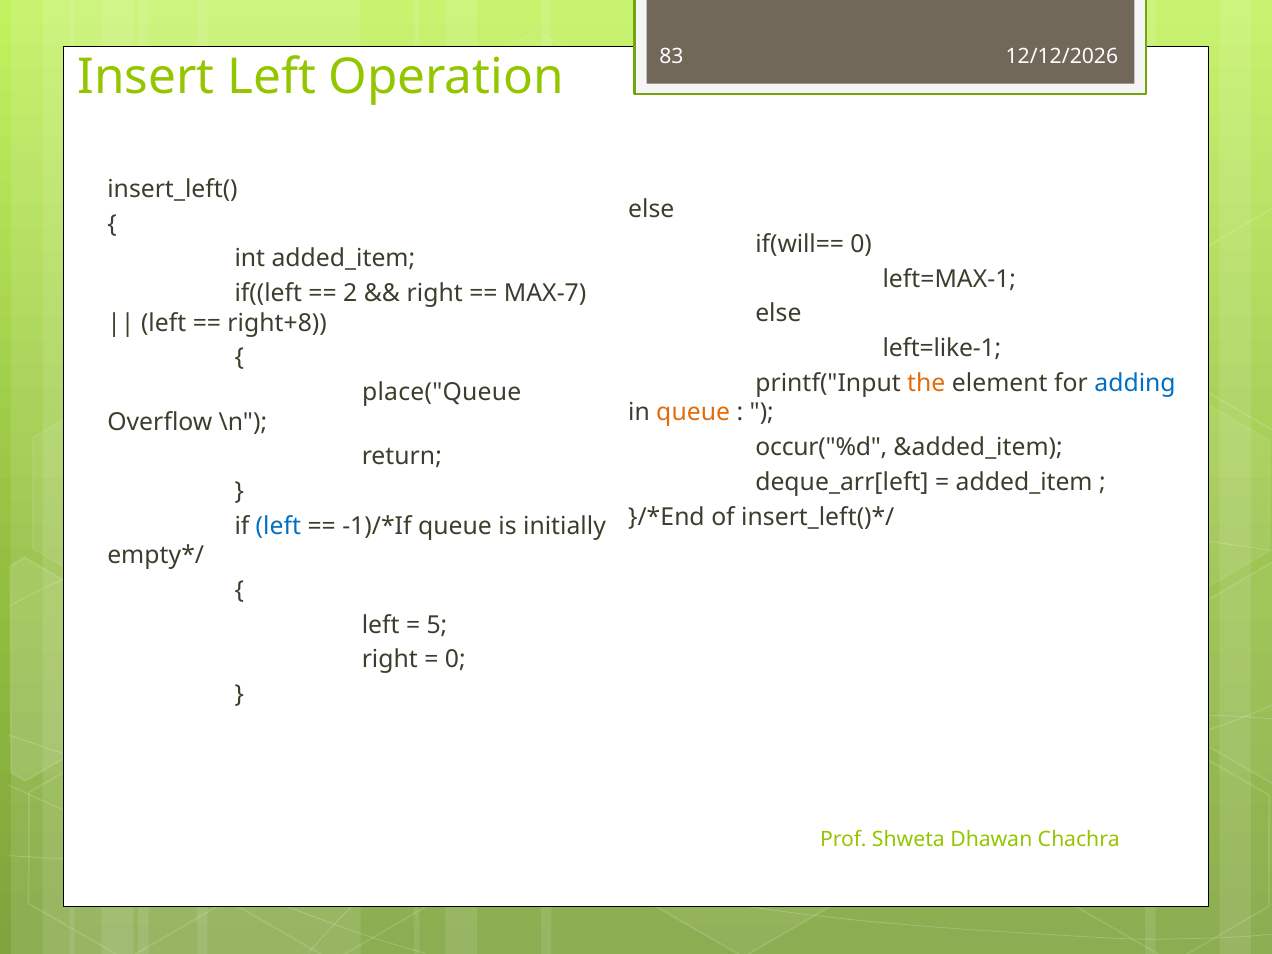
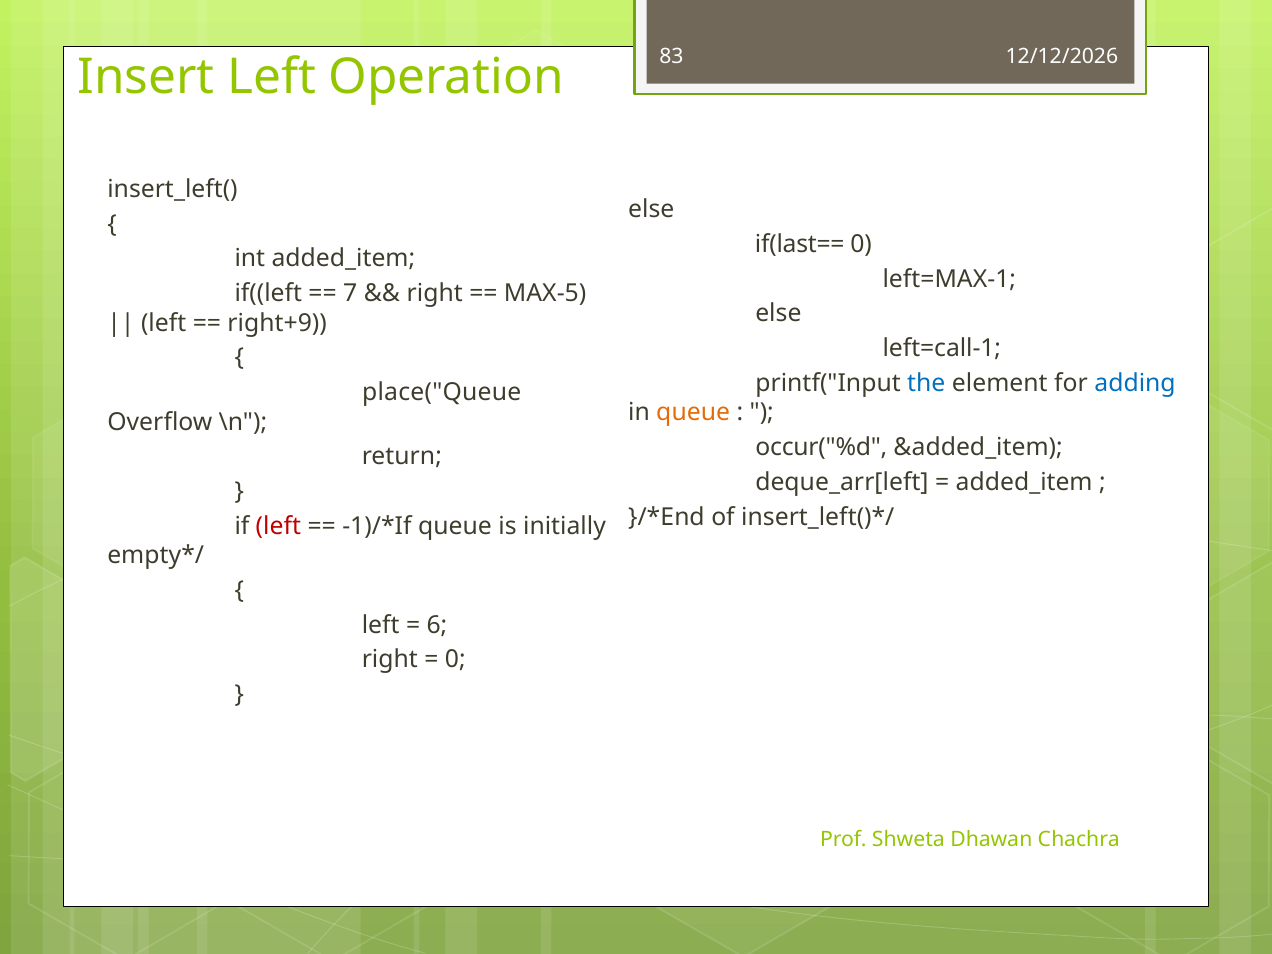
if(will==: if(will== -> if(last== (800, 244)
2: 2 -> 7 (350, 293)
MAX-7: MAX-7 -> MAX-5 (545, 293)
right+8: right+8 -> right+9 (277, 323)
left=like-1: left=like-1 -> left=call-1 (942, 348)
the colour: orange -> blue (926, 383)
left colour: blue -> red (278, 526)
5: 5 -> 6 (437, 625)
